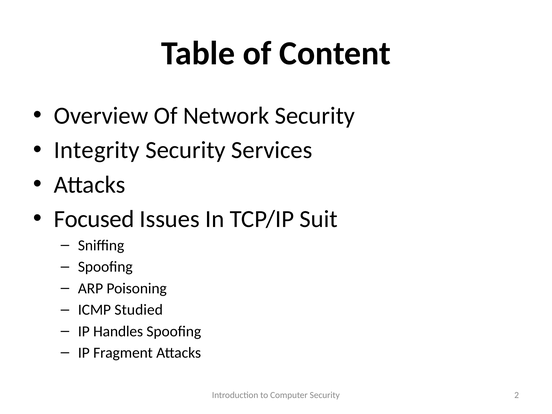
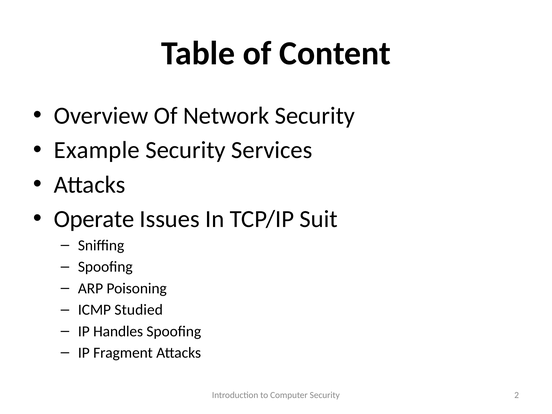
Integrity: Integrity -> Example (97, 150)
Focused: Focused -> Operate (94, 219)
